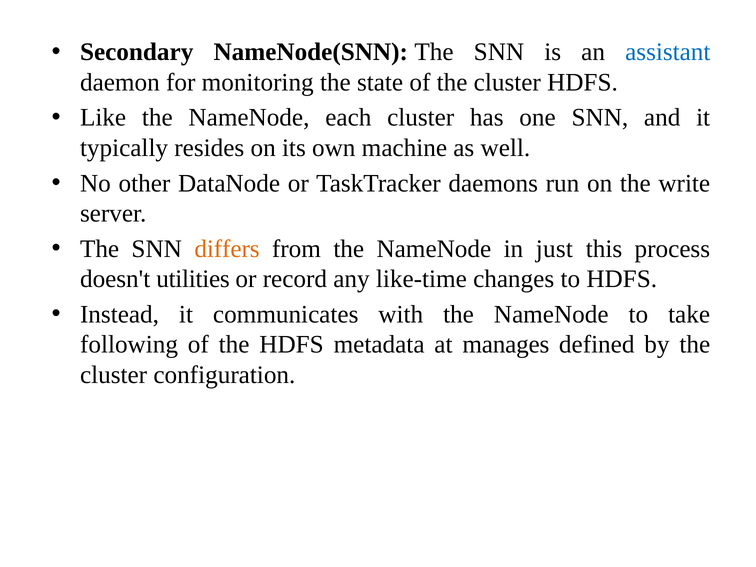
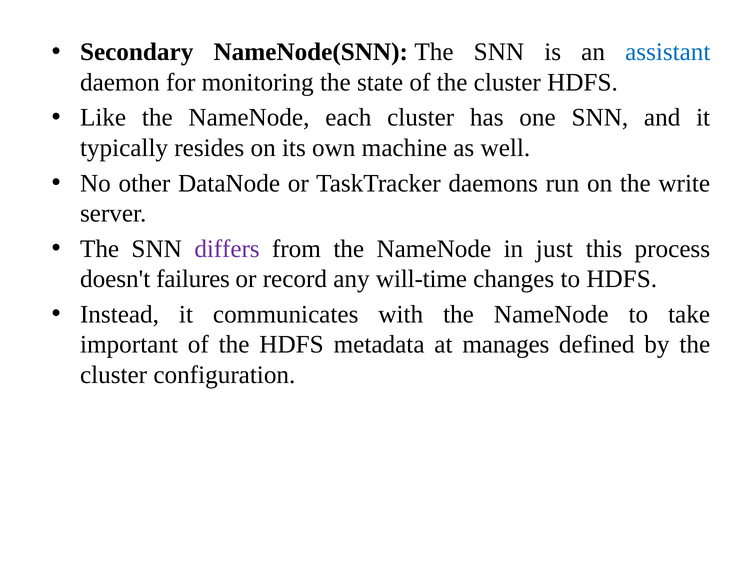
differs colour: orange -> purple (227, 249)
utilities: utilities -> failures (193, 279)
like-time: like-time -> will-time (421, 279)
following: following -> important (129, 344)
